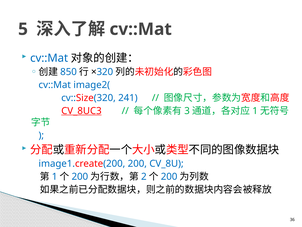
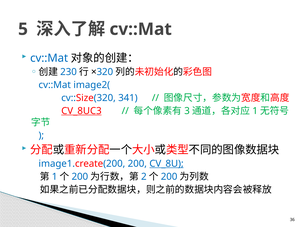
850: 850 -> 230 (69, 72)
241: 241 -> 341 (128, 98)
CV_8U underline: none -> present (166, 163)
